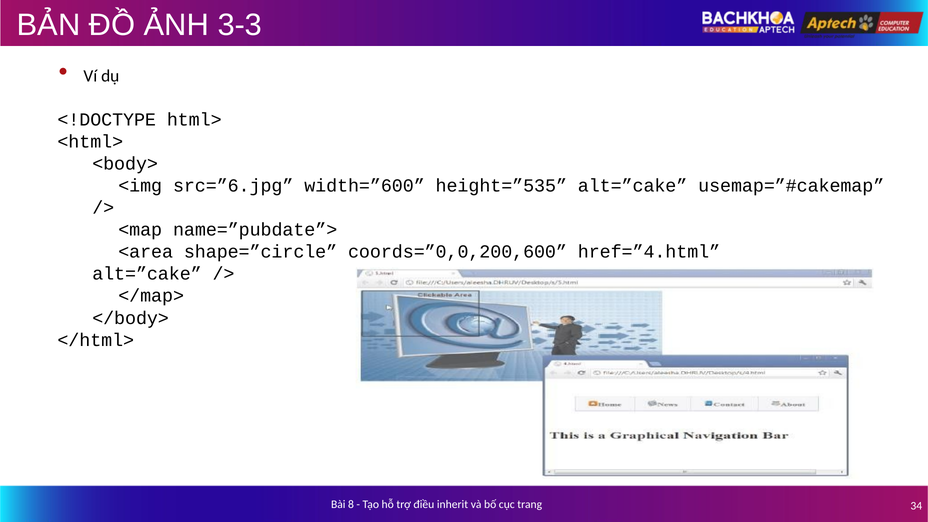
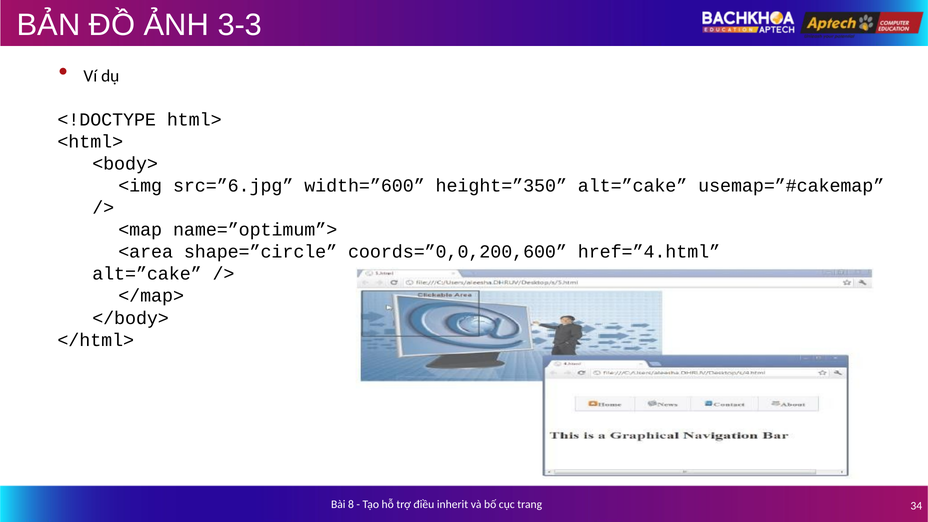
height=”535: height=”535 -> height=”350 (501, 186)
name=”pubdate”>: name=”pubdate”> -> name=”optimum”> (255, 230)
